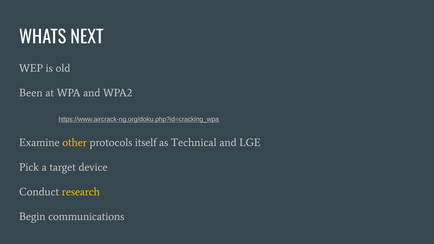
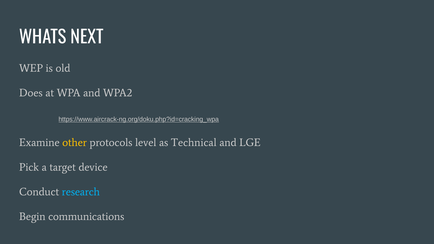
Been: Been -> Does (31, 93)
itself: itself -> level (146, 143)
research colour: yellow -> light blue (81, 192)
